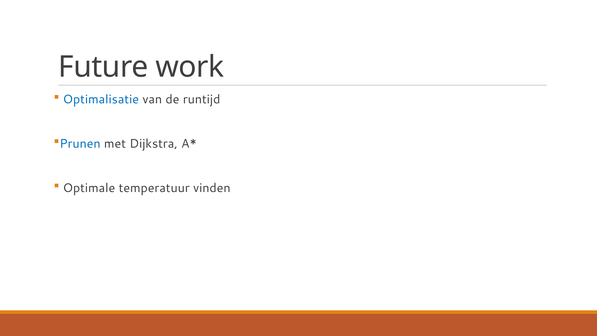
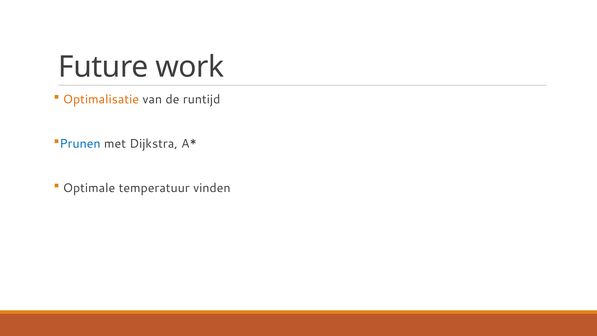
Optimalisatie colour: blue -> orange (101, 99)
